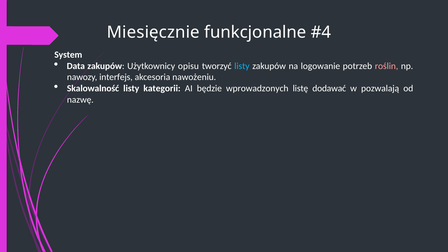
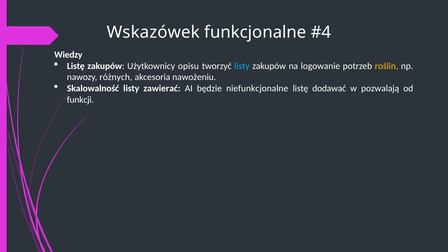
Miesięcznie: Miesięcznie -> Wskazówek (153, 32)
System: System -> Wiedzy (68, 55)
Data: Data -> Listę (76, 66)
roślin colour: pink -> yellow (387, 66)
interfejs: interfejs -> różnych (116, 77)
kategorii: kategorii -> zawierać (162, 88)
wprowadzonych: wprowadzonych -> niefunkcjonalne (257, 88)
nazwę: nazwę -> funkcji (80, 100)
